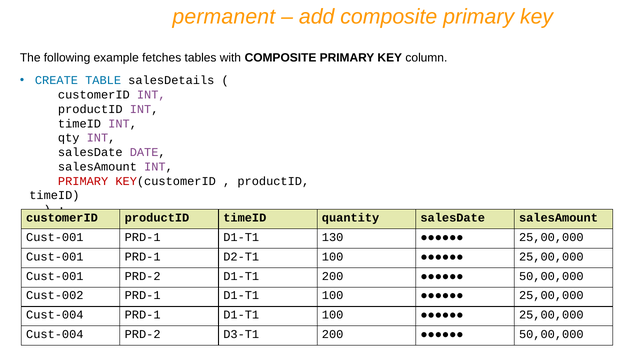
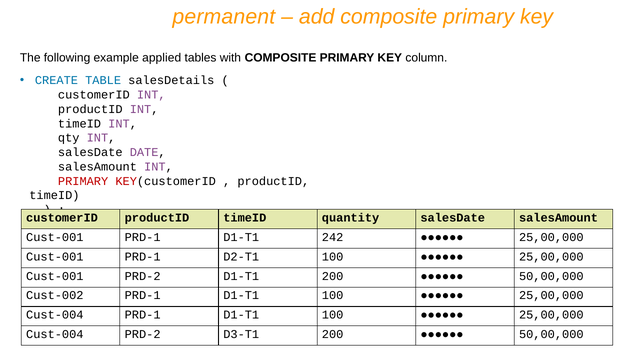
fetches: fetches -> applied (162, 58)
130: 130 -> 242 (333, 237)
